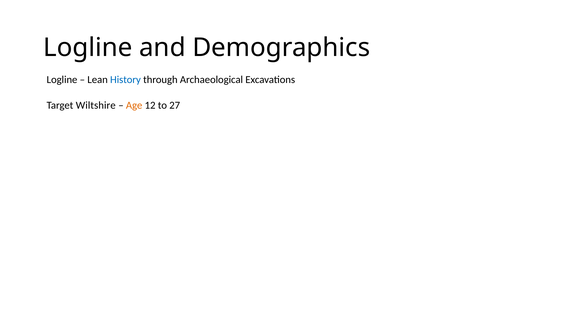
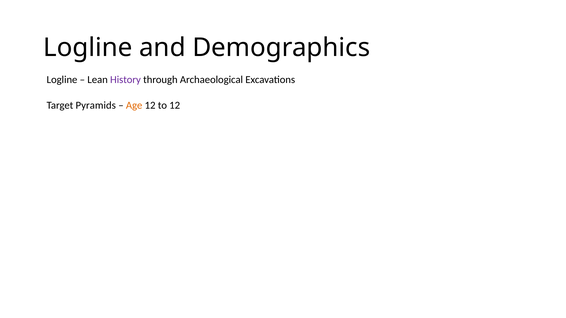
History colour: blue -> purple (126, 80)
Wiltshire: Wiltshire -> Pyramids (96, 105)
to 27: 27 -> 12 (175, 105)
